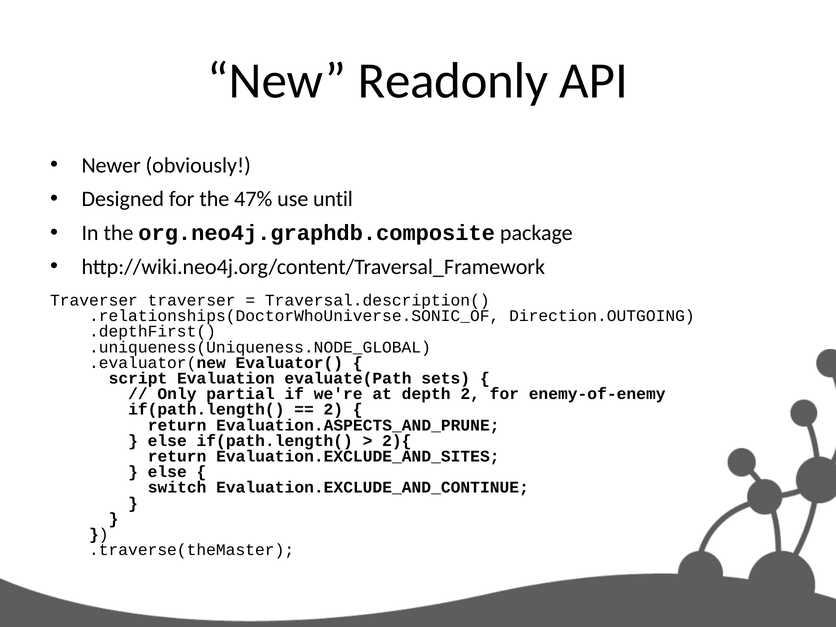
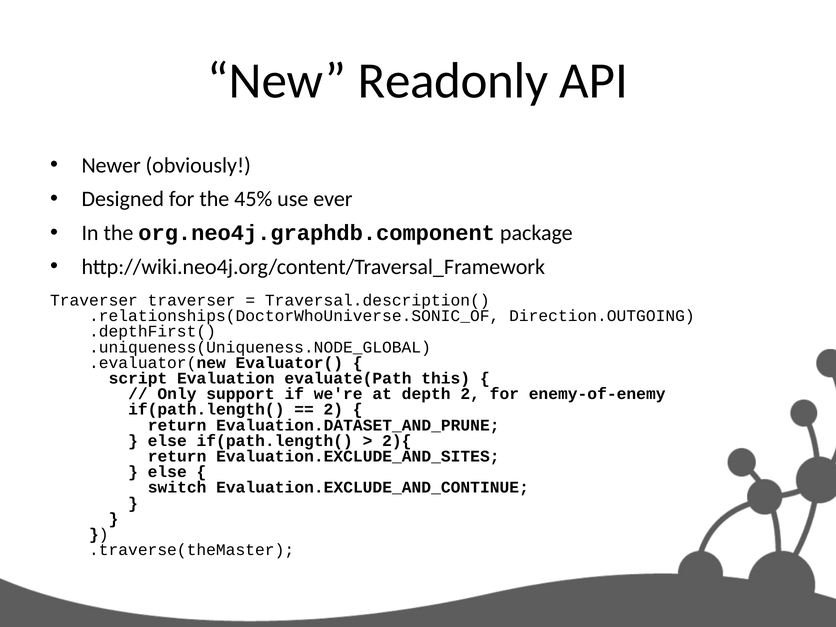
47%: 47% -> 45% (253, 199)
until: until -> ever (333, 199)
org.neo4j.graphdb.composite: org.neo4j.graphdb.composite -> org.neo4j.graphdb.component (317, 233)
sets: sets -> this (446, 378)
partial: partial -> support (240, 394)
Evaluation.ASPECTS_AND_PRUNE: Evaluation.ASPECTS_AND_PRUNE -> Evaluation.DATASET_AND_PRUNE (358, 425)
